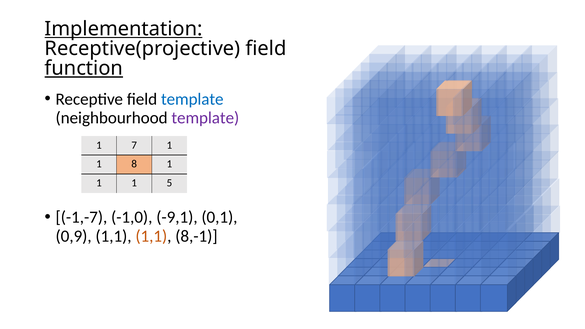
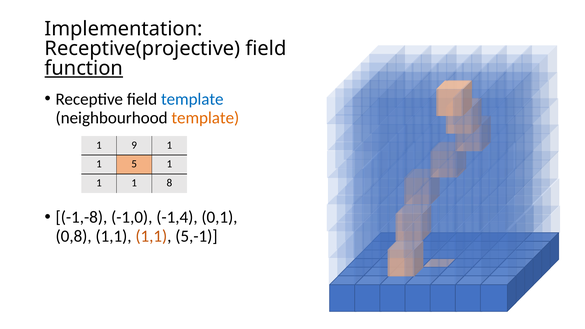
Implementation underline: present -> none (124, 29)
template colour: purple -> orange (205, 118)
7: 7 -> 9 (134, 145)
8: 8 -> 5 (134, 164)
5: 5 -> 8 (169, 183)
-1,-7: -1,-7 -> -1,-8 (81, 217)
-9,1: -9,1 -> -1,4 (177, 217)
0,9: 0,9 -> 0,8 (74, 236)
8,-1: 8,-1 -> 5,-1 (196, 236)
